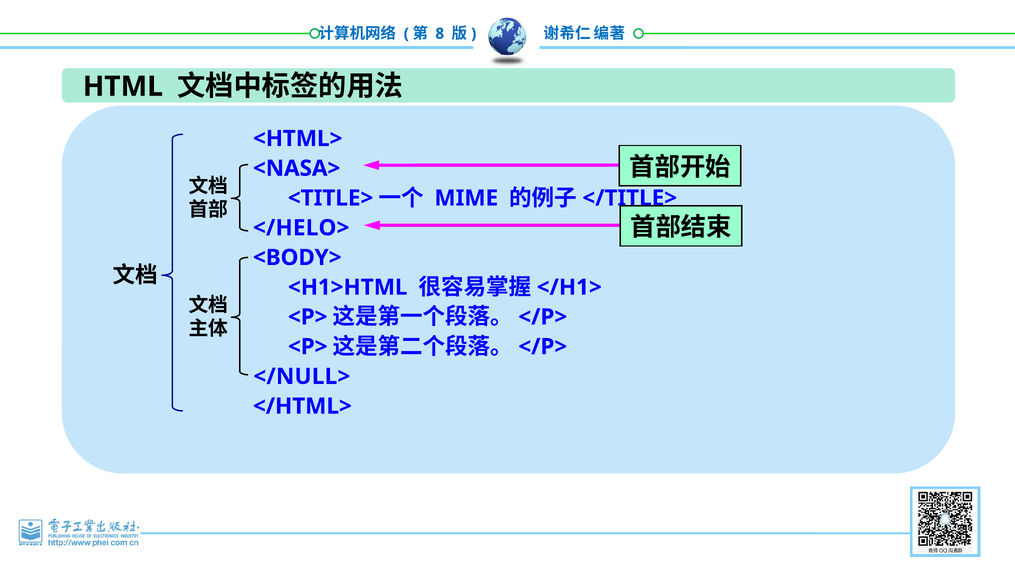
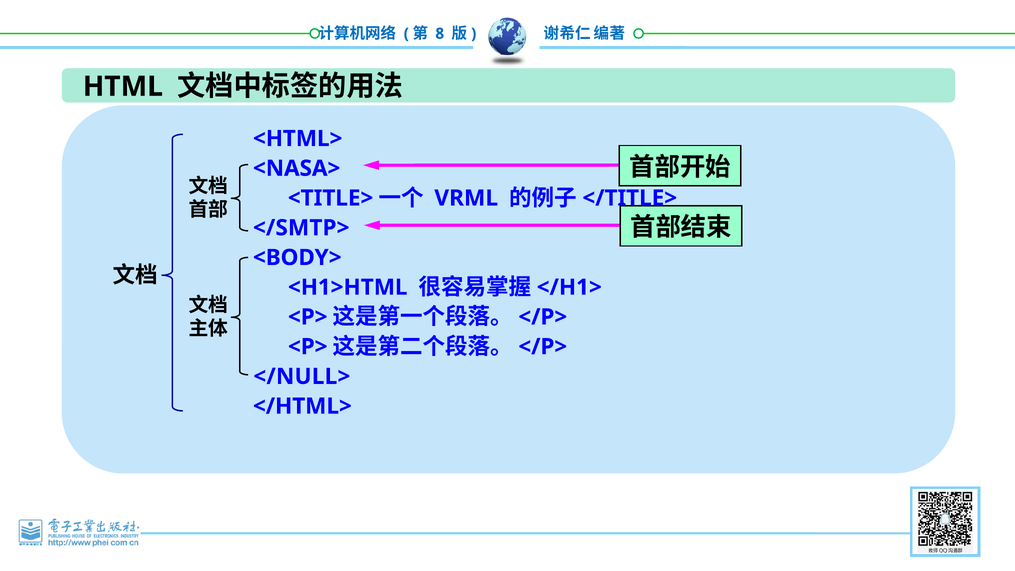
MIME: MIME -> VRML (466, 198)
</HELO>: </HELO> -> </SMTP> (301, 228)
